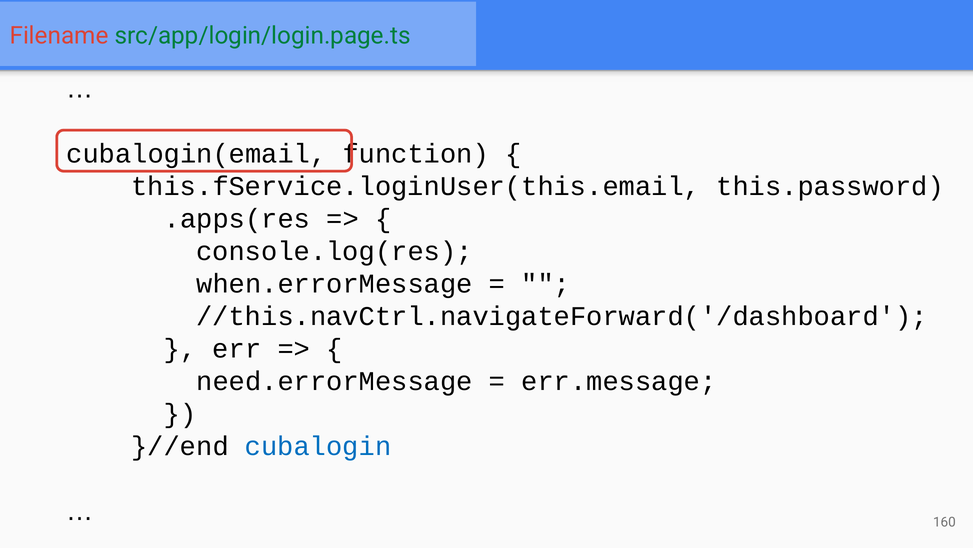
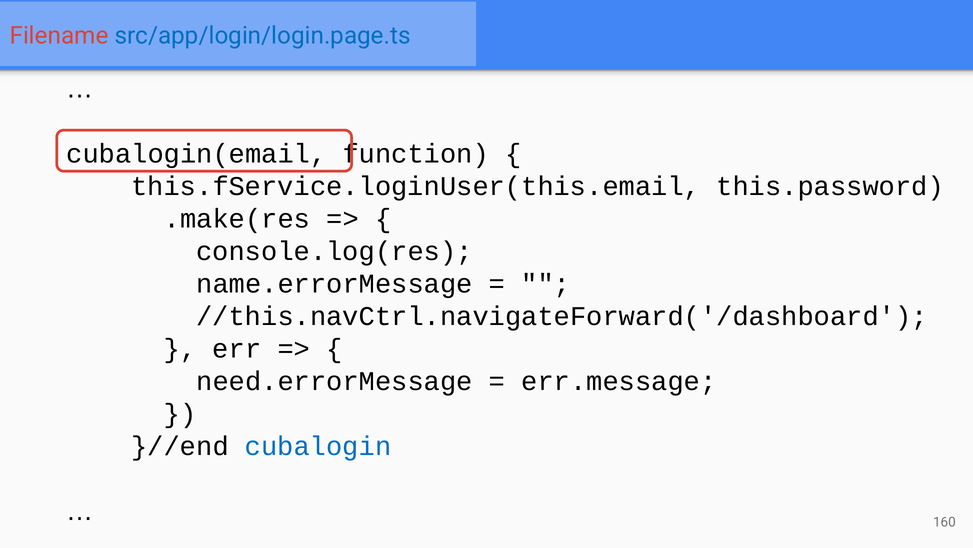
src/app/login/login.page.ts colour: green -> blue (263, 35)
.apps(res: .apps(res -> .make(res (237, 219)
when.errorMessage: when.errorMessage -> name.errorMessage (334, 283)
